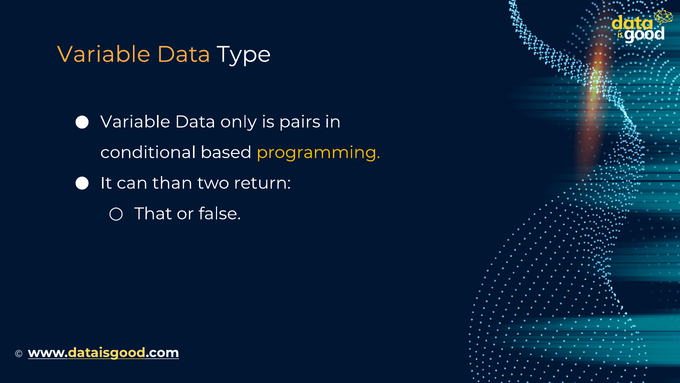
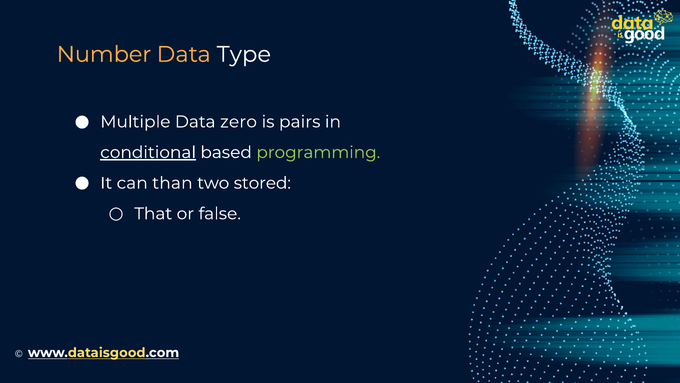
Variable: Variable -> Number (104, 54)
Variable: Variable -> Multiple (135, 122)
only: only -> zero (239, 122)
conditional underline: none -> present (148, 152)
programming colour: yellow -> light green (318, 152)
return: return -> stored (262, 183)
